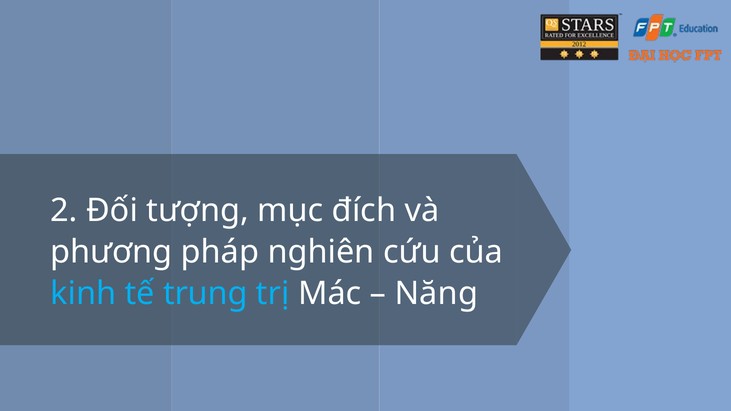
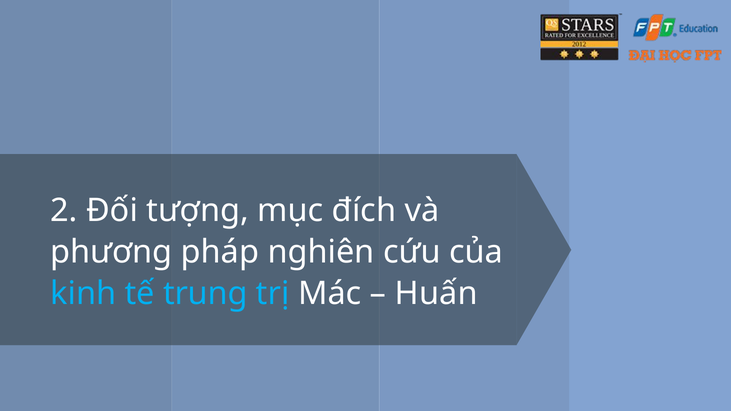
Năng: Năng -> Huấn (436, 294)
